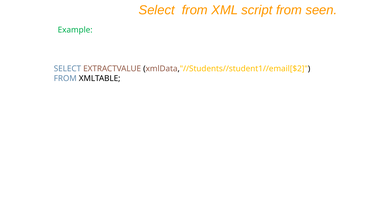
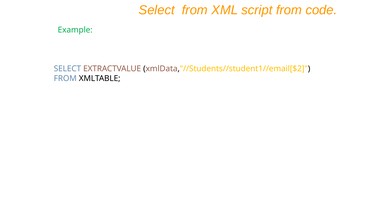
seen: seen -> code (321, 10)
